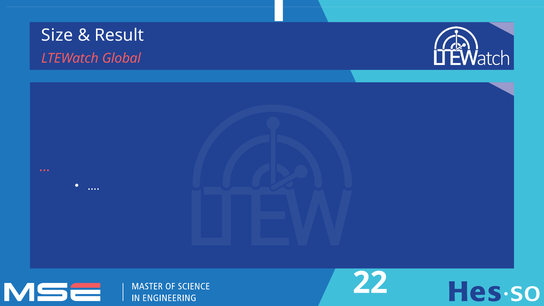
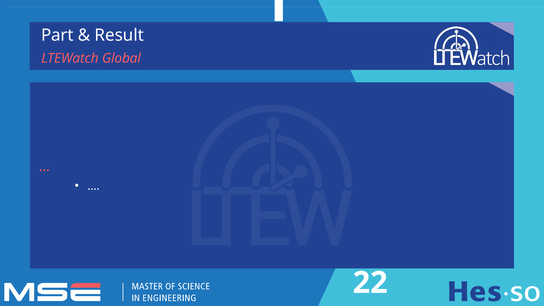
Size: Size -> Part (57, 35)
